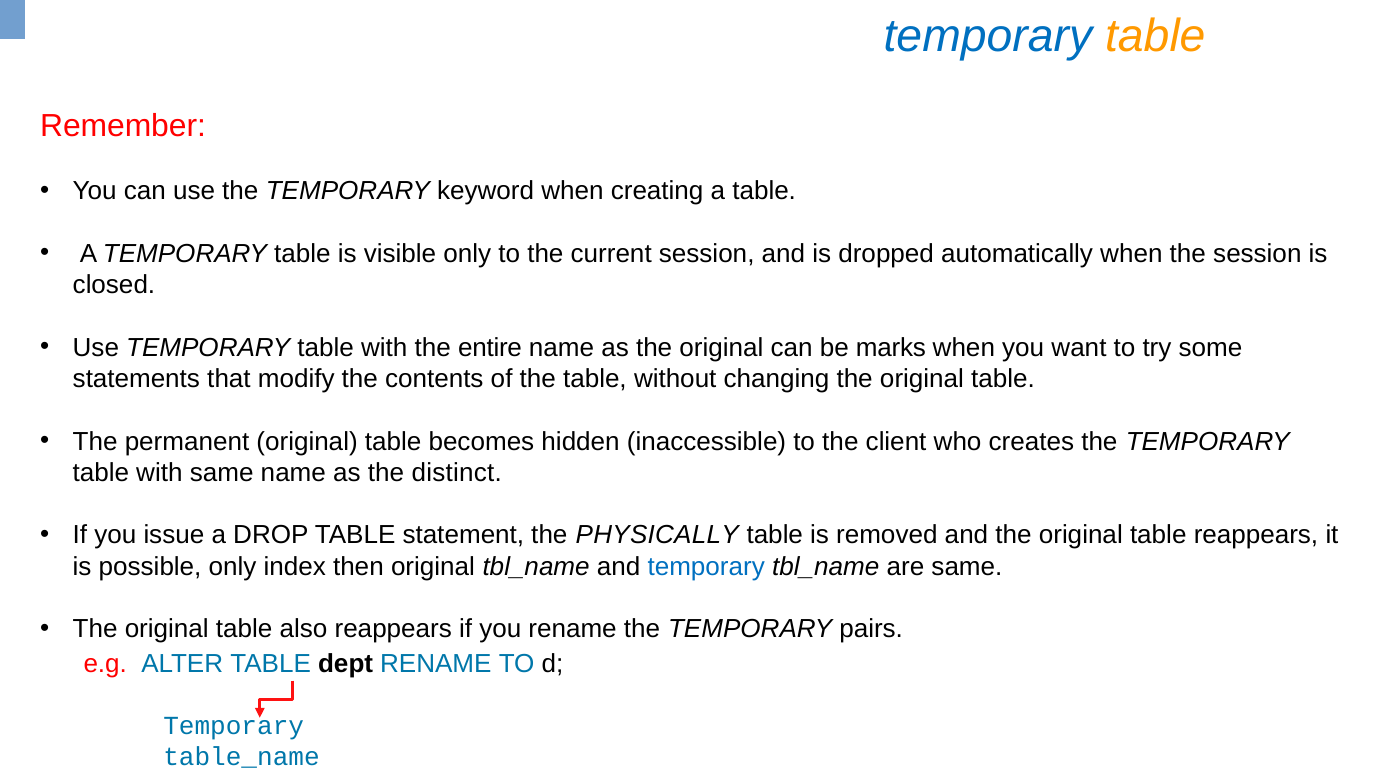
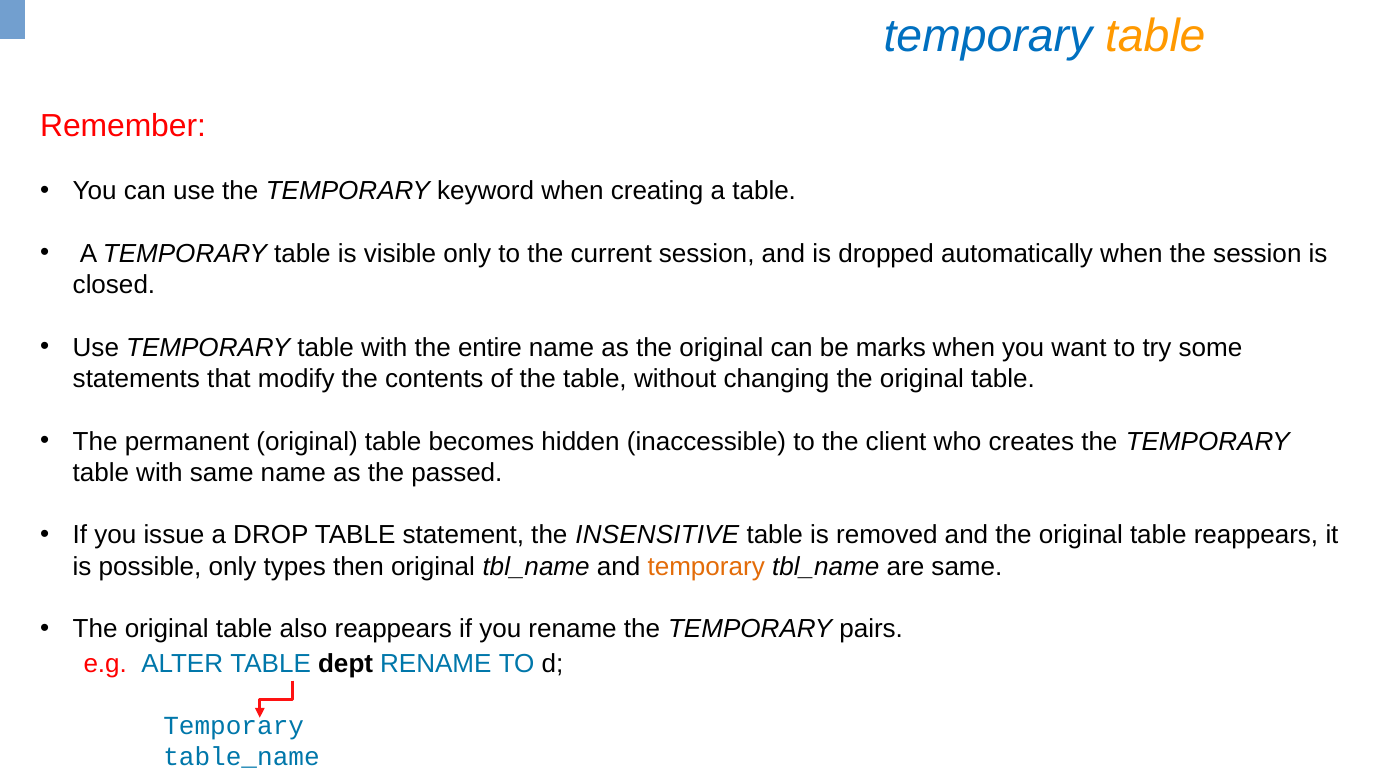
distinct: distinct -> passed (457, 473)
PHYSICALLY: PHYSICALLY -> INSENSITIVE (657, 535)
index: index -> types (295, 566)
temporary colour: blue -> orange (706, 566)
